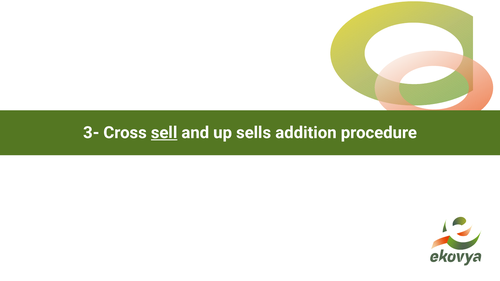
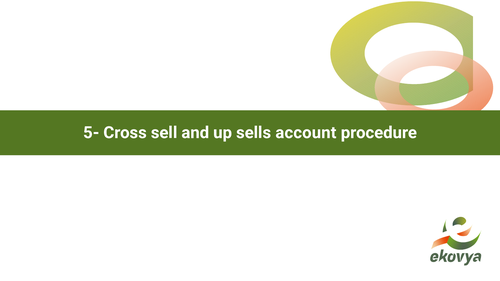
3-: 3- -> 5- (91, 133)
sell underline: present -> none (164, 133)
addition: addition -> account (306, 133)
